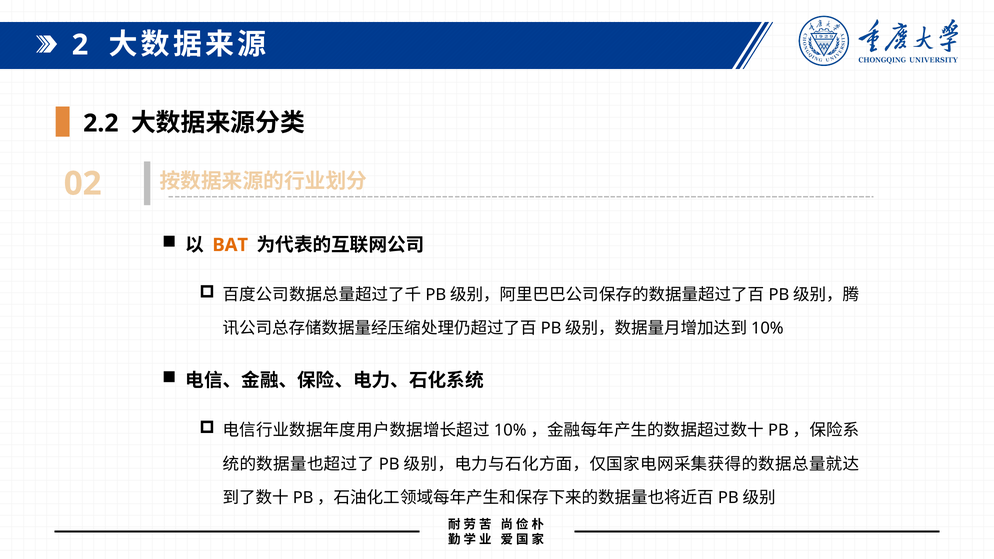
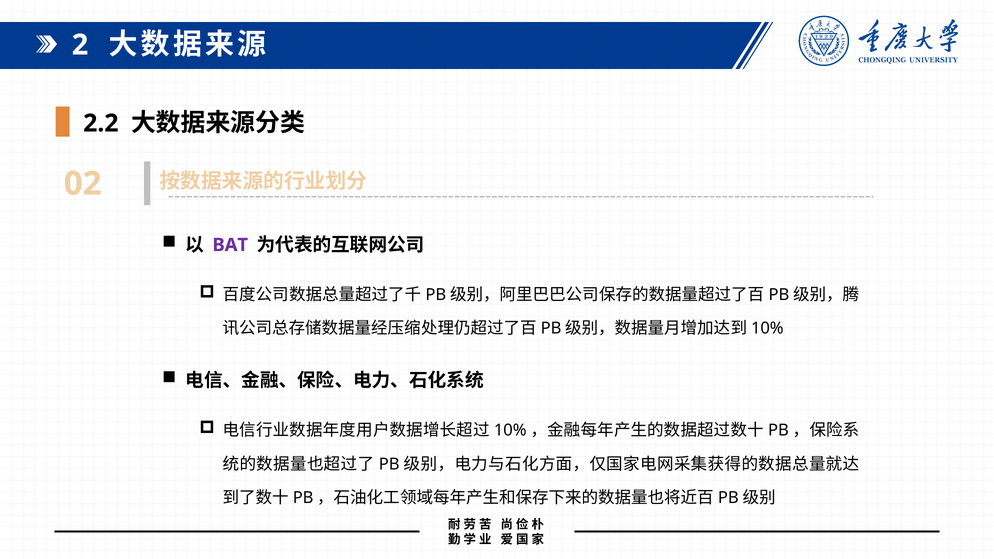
BAT colour: orange -> purple (230, 245)
